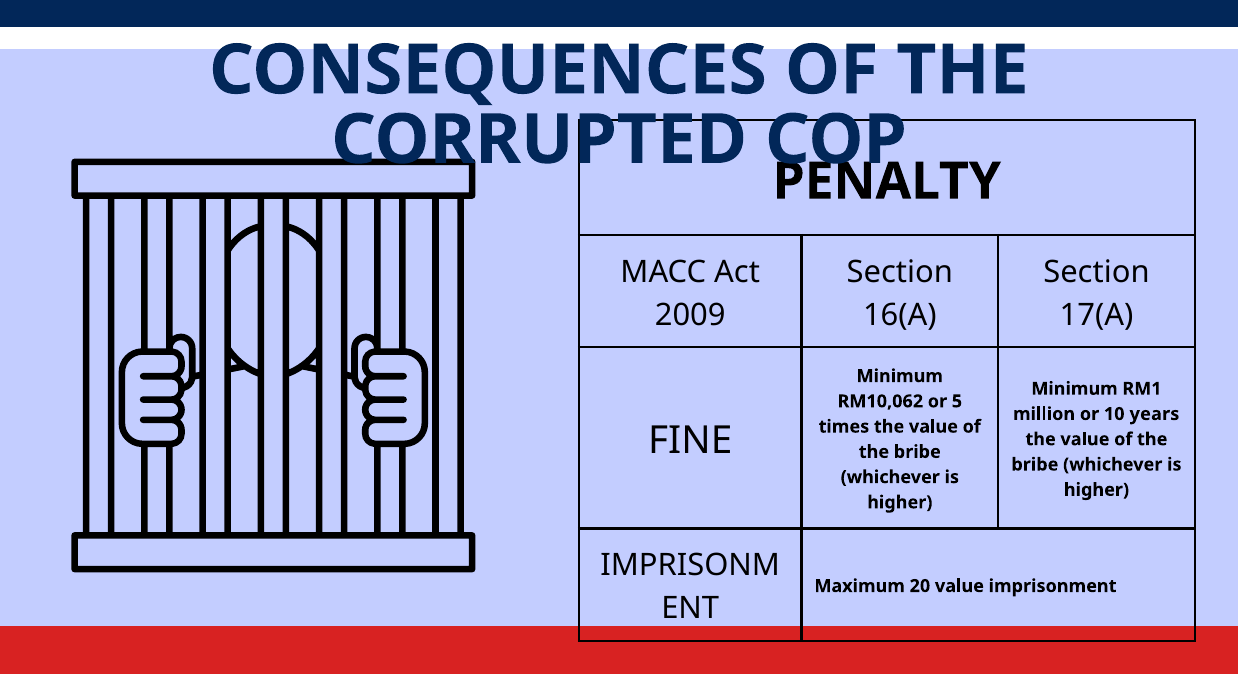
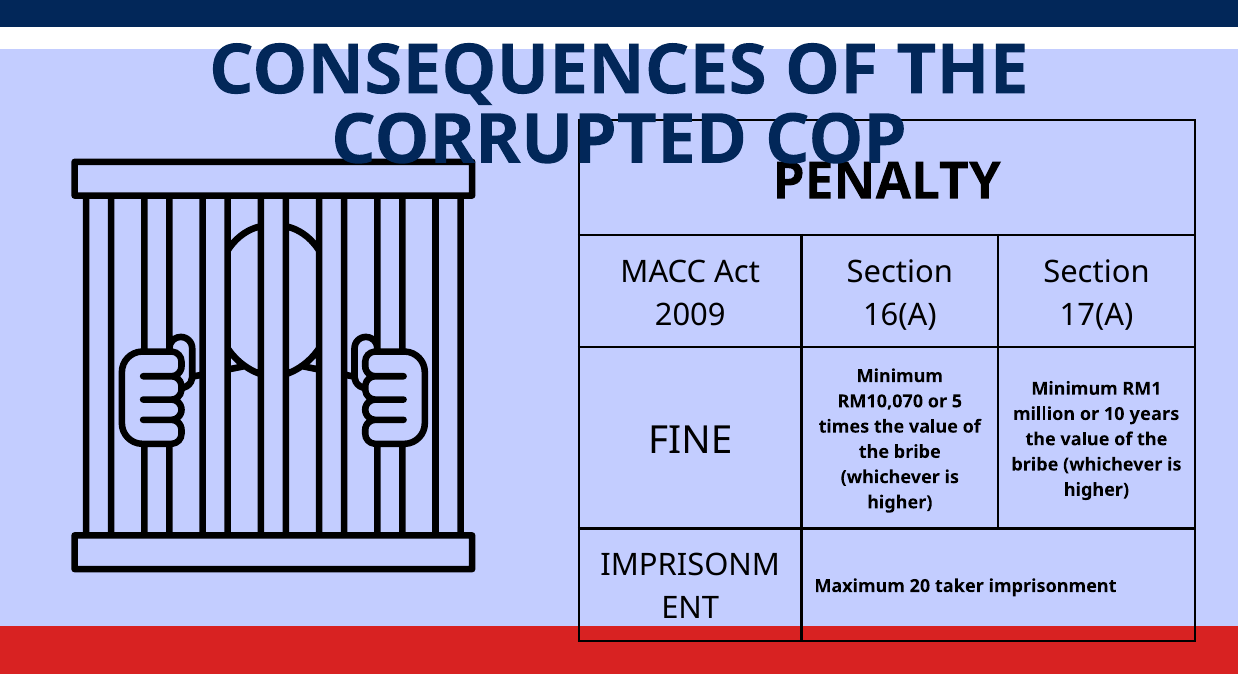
RM10,062: RM10,062 -> RM10,070 (880, 402)
20 value: value -> taker (959, 586)
